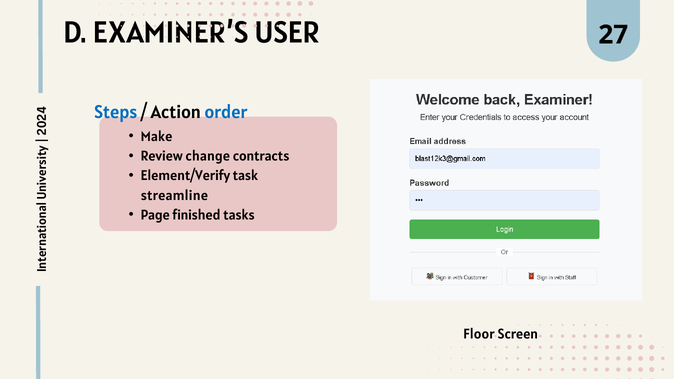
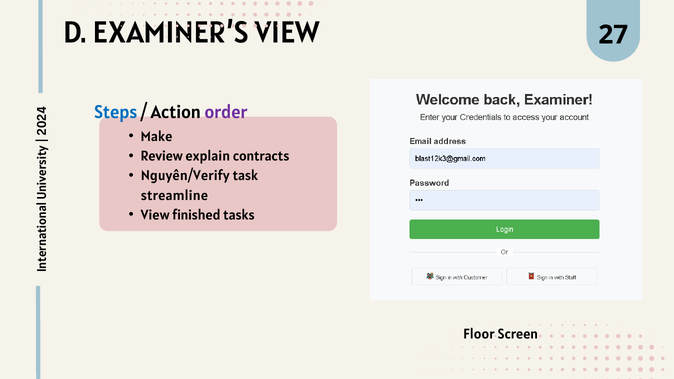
EXAMINER’S USER: USER -> VIEW (287, 33)
order colour: blue -> purple (226, 112)
change: change -> explain (208, 156)
Element/Verify: Element/Verify -> Nguyên/Verify (185, 176)
Page: Page -> View (155, 215)
